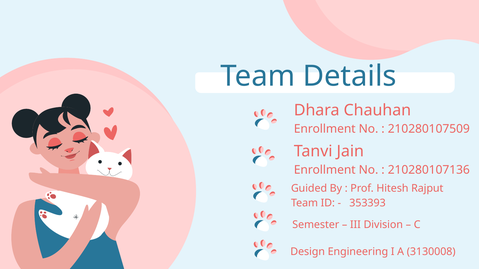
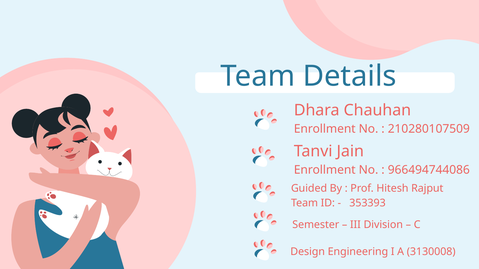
210280107136: 210280107136 -> 966494744086 (429, 170)
